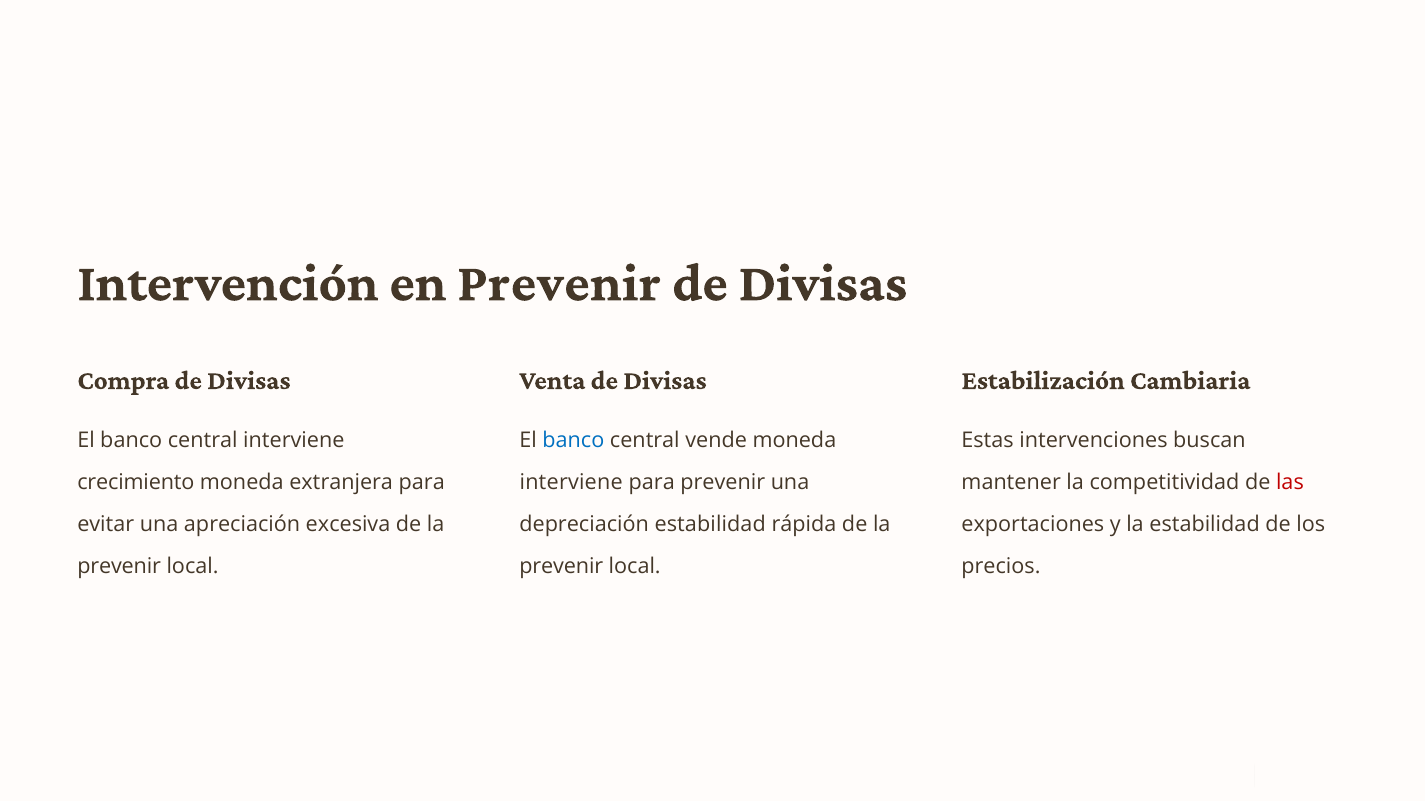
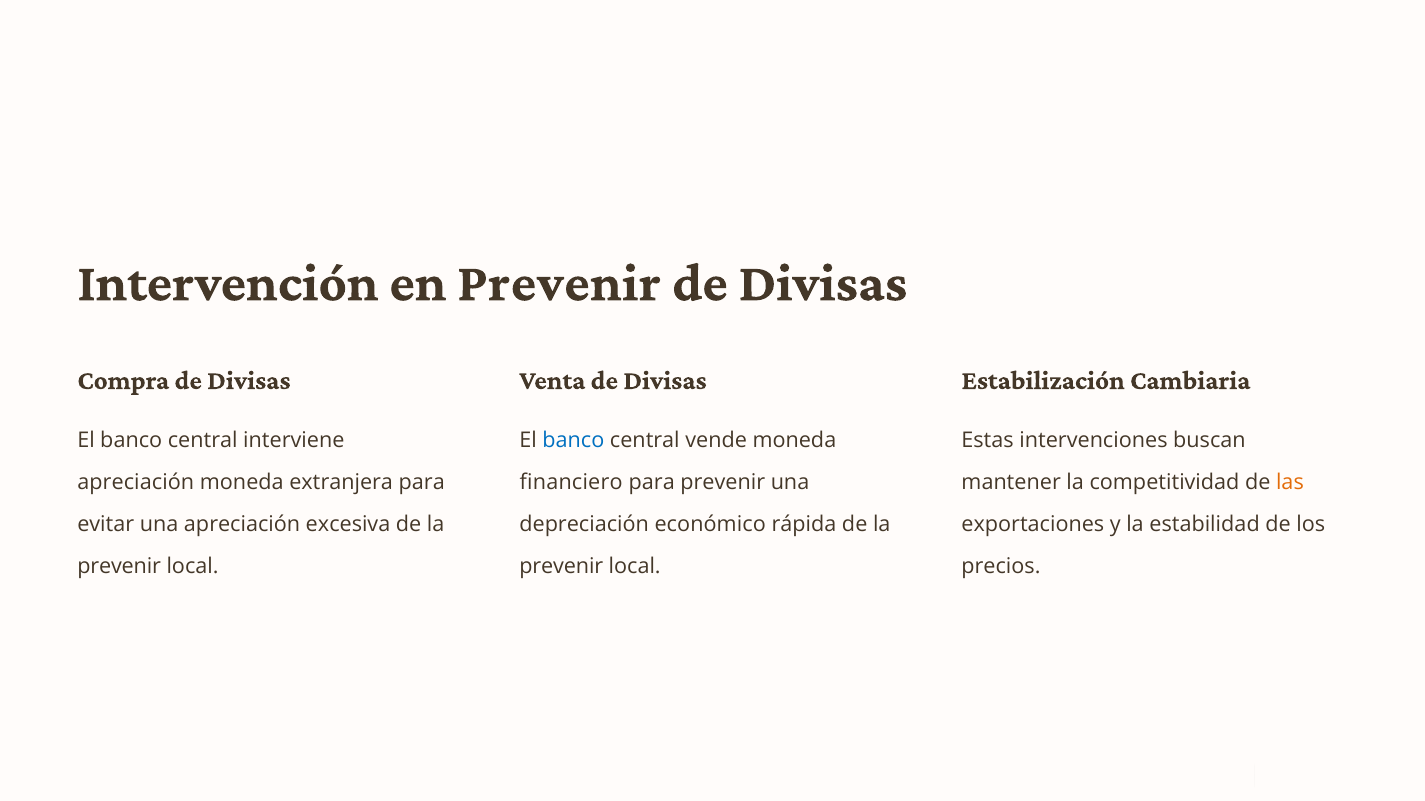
crecimiento: crecimiento -> apreciación (136, 483)
interviene: interviene -> financiero (571, 483)
las colour: red -> orange (1290, 483)
depreciación estabilidad: estabilidad -> económico (710, 525)
